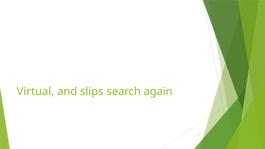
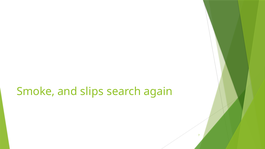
Virtual: Virtual -> Smoke (36, 92)
